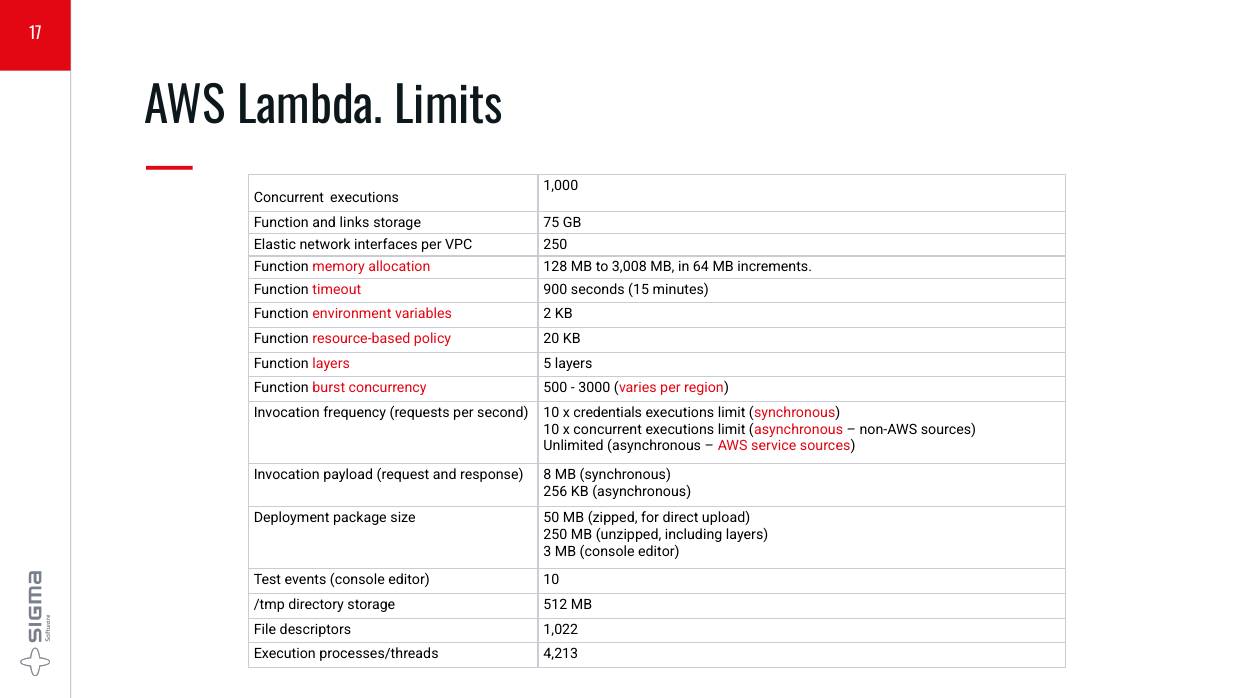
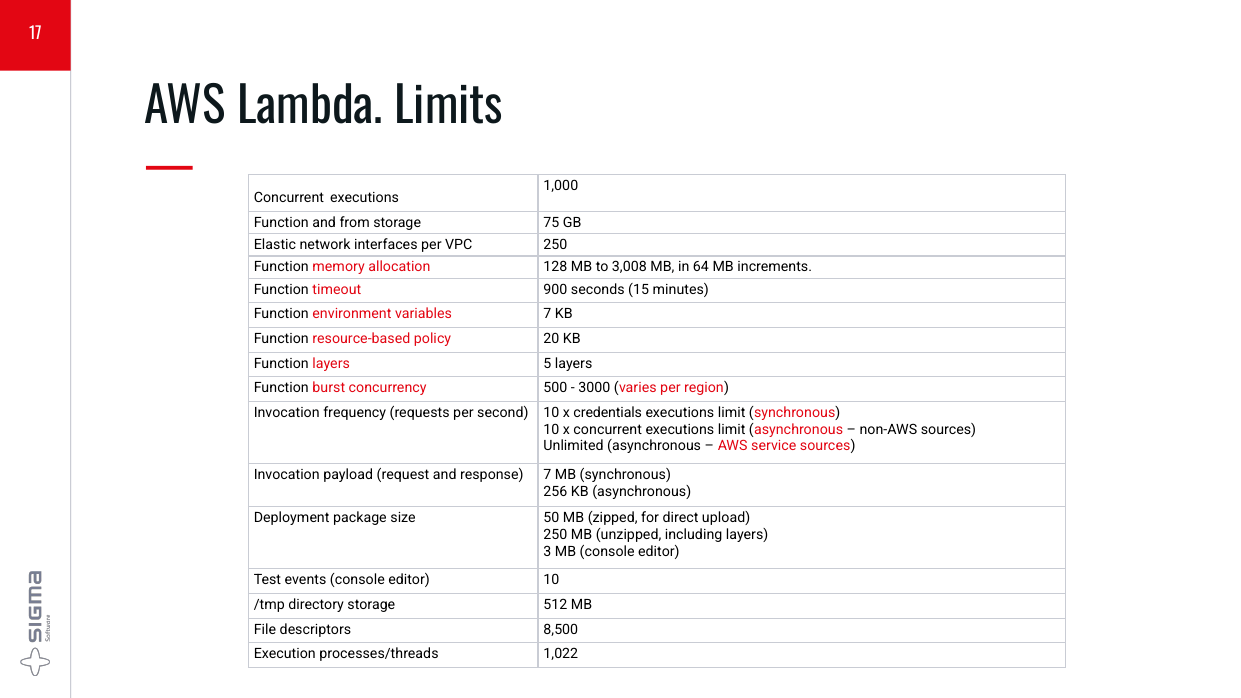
links: links -> from (355, 223)
variables 2: 2 -> 7 (547, 314)
response 8: 8 -> 7 (547, 475)
1,022: 1,022 -> 8,500 (561, 629)
4,213: 4,213 -> 1,022 (561, 654)
